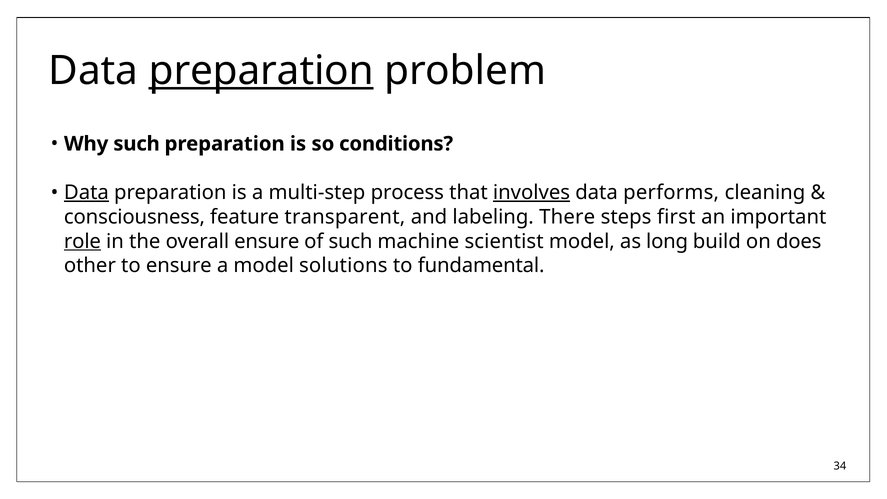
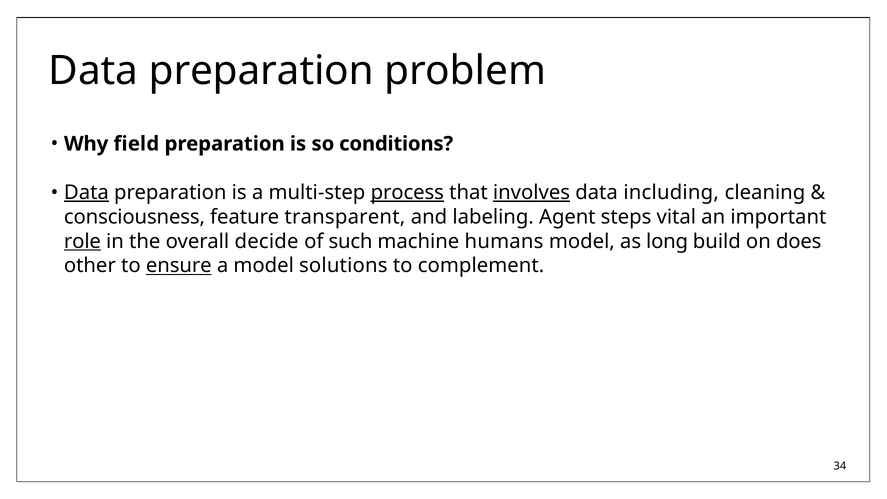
preparation underline: present -> none (261, 71)
Why such: such -> field (136, 144)
process underline: none -> present (407, 193)
performs: performs -> including (671, 193)
There: There -> Agent (567, 217)
first: first -> vital (676, 217)
overall ensure: ensure -> decide (267, 241)
scientist: scientist -> humans (504, 241)
ensure underline: none -> present (179, 266)
fundamental: fundamental -> complement (481, 266)
